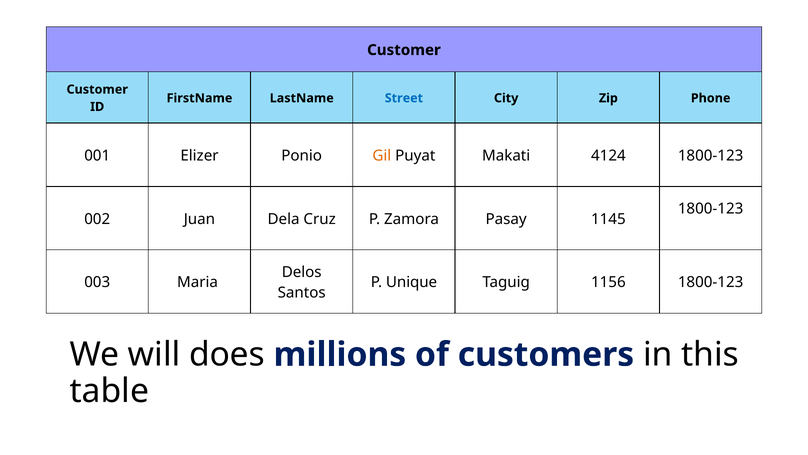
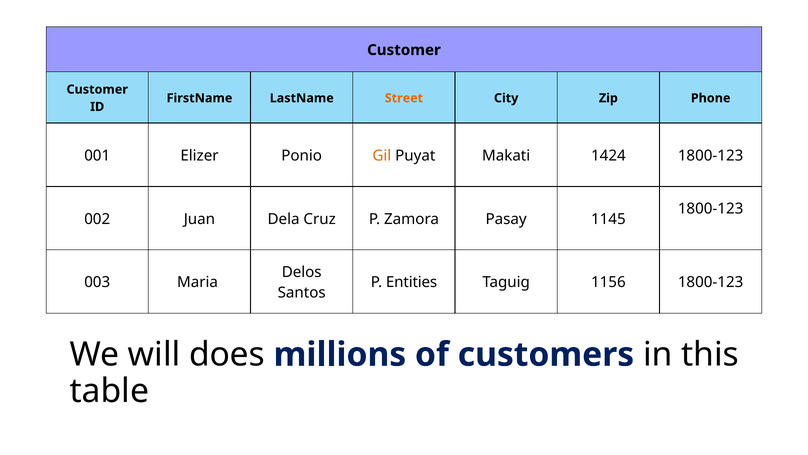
Street colour: blue -> orange (404, 98)
4124: 4124 -> 1424 (608, 155)
Unique: Unique -> Entities (412, 282)
